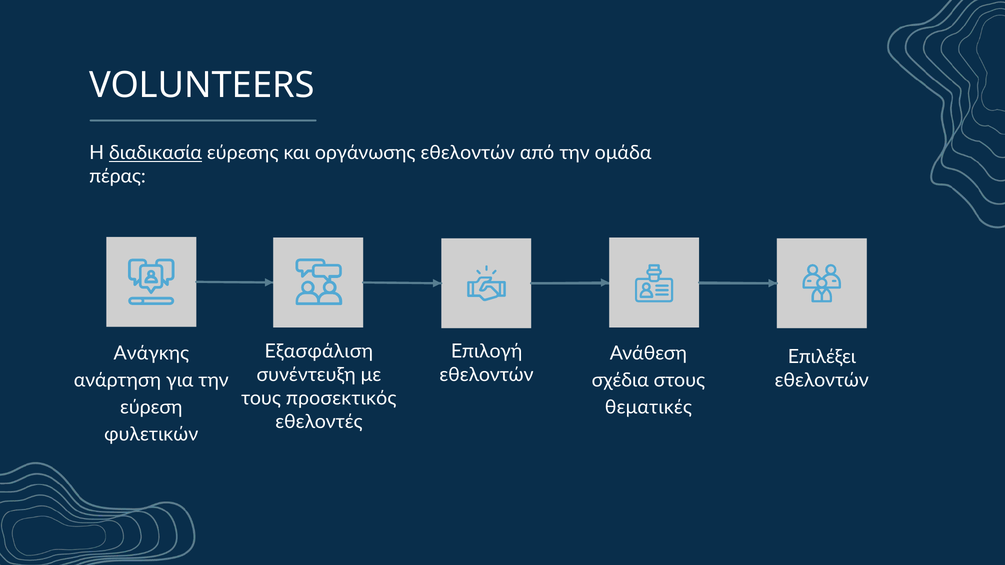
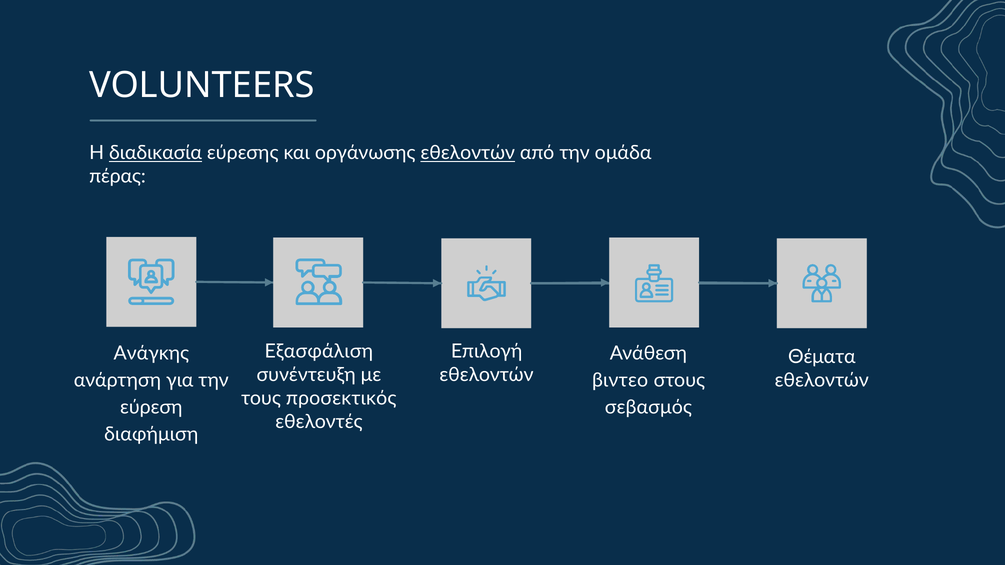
εθελοντών underline: none -> present (468, 153)
Επιλέξει: Επιλέξει -> Θέματα (822, 357)
σχέδια: σχέδια -> βιντεο (620, 381)
θεματικές: θεματικές -> σεβασμός (648, 407)
φυλετικών: φυλετικών -> διαφήμιση (151, 434)
